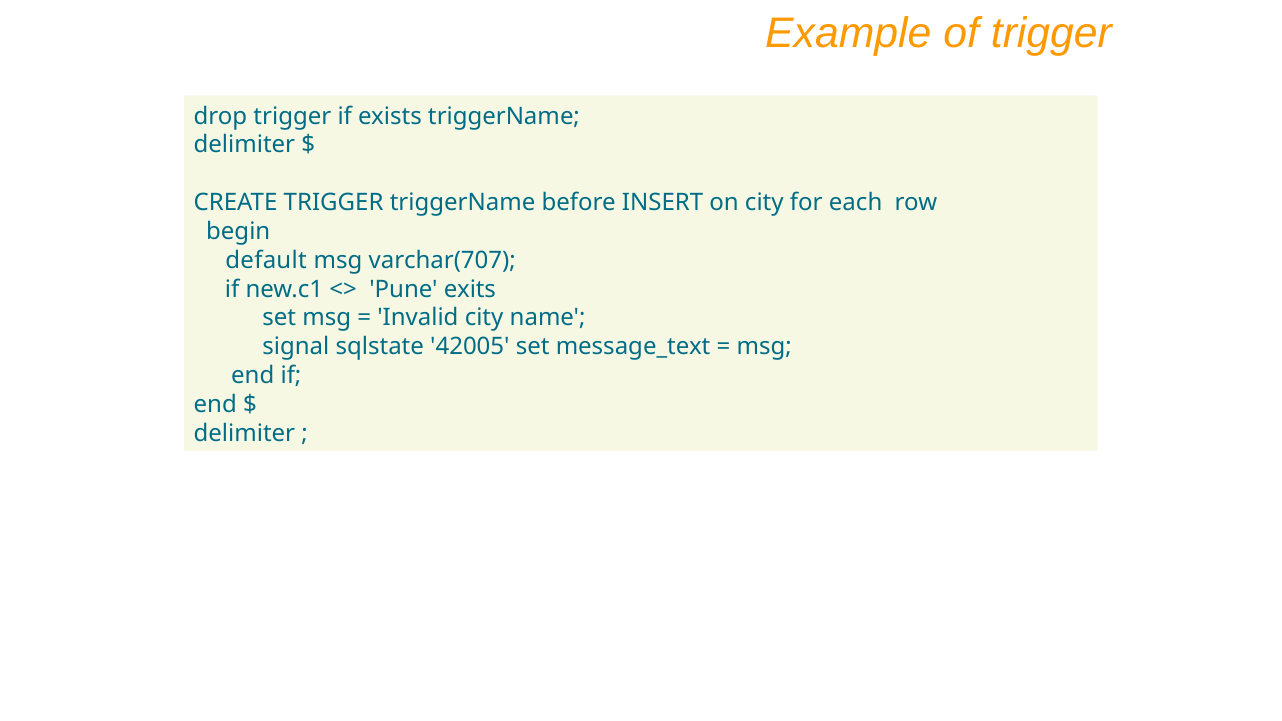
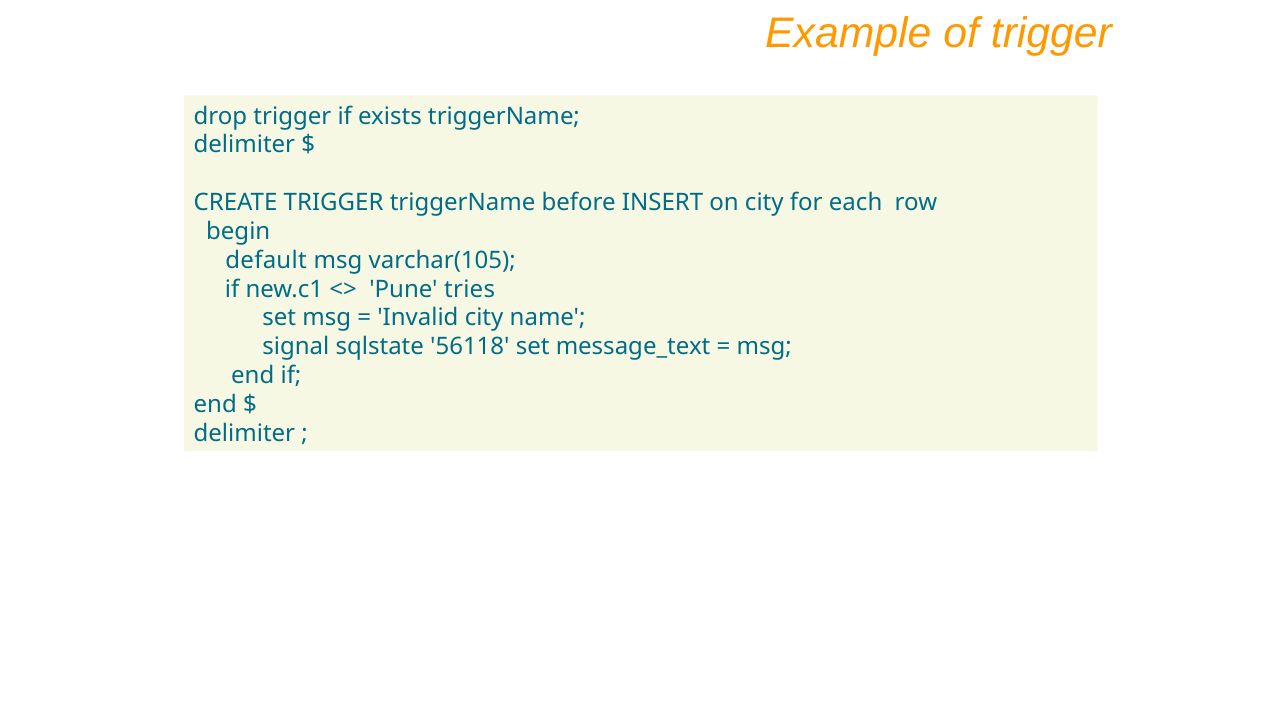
varchar(707: varchar(707 -> varchar(105 (442, 260)
exits: exits -> tries (470, 289)
42005: 42005 -> 56118 (470, 347)
